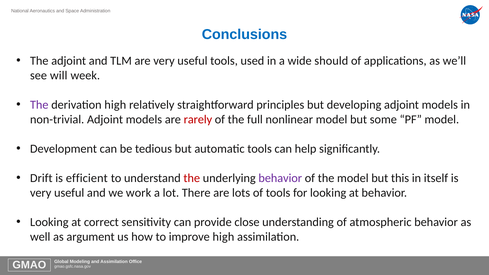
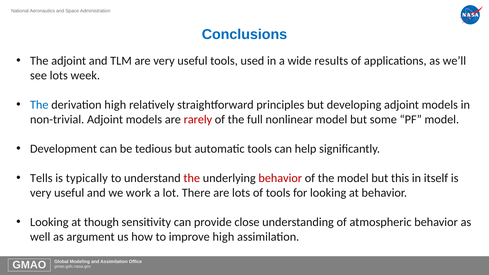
should: should -> results (331, 61)
see will: will -> lots (59, 76)
The colour: purple -> blue (39, 105)
Drift: Drift -> Tells (41, 178)
efficient: efficient -> typically (87, 178)
behavior colour: purple -> red (280, 178)
correct: correct -> though (101, 222)
